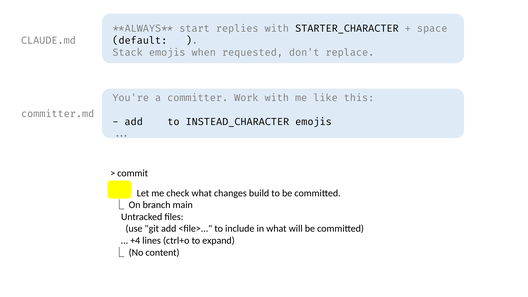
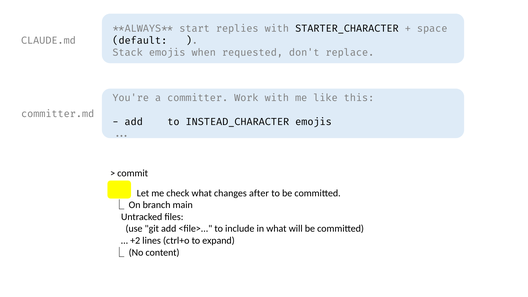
build: build -> after (259, 193)
+4: +4 -> +2 (135, 241)
